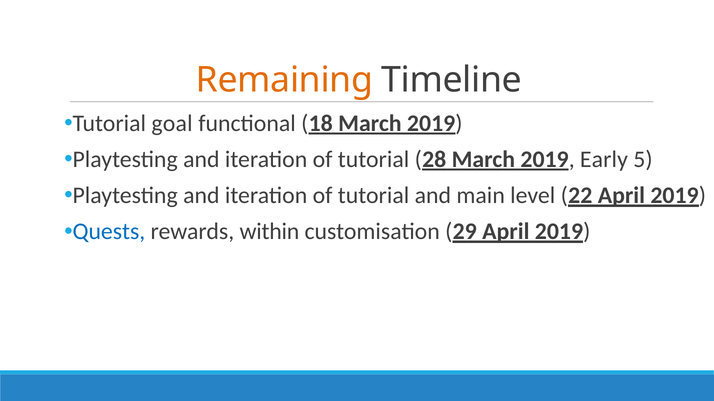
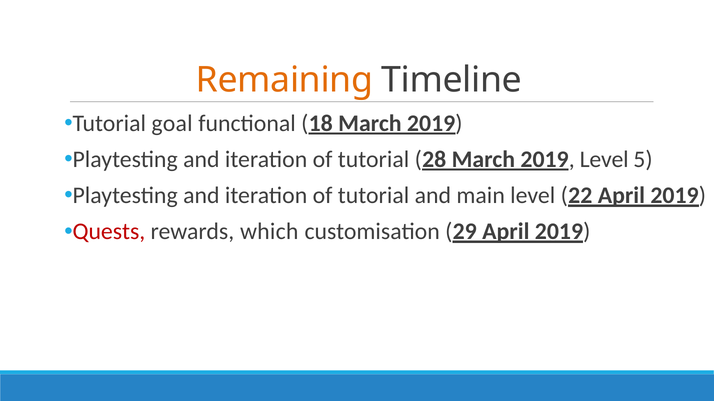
2019 Early: Early -> Level (604, 160)
Quests colour: blue -> red (109, 232)
within: within -> which (269, 232)
